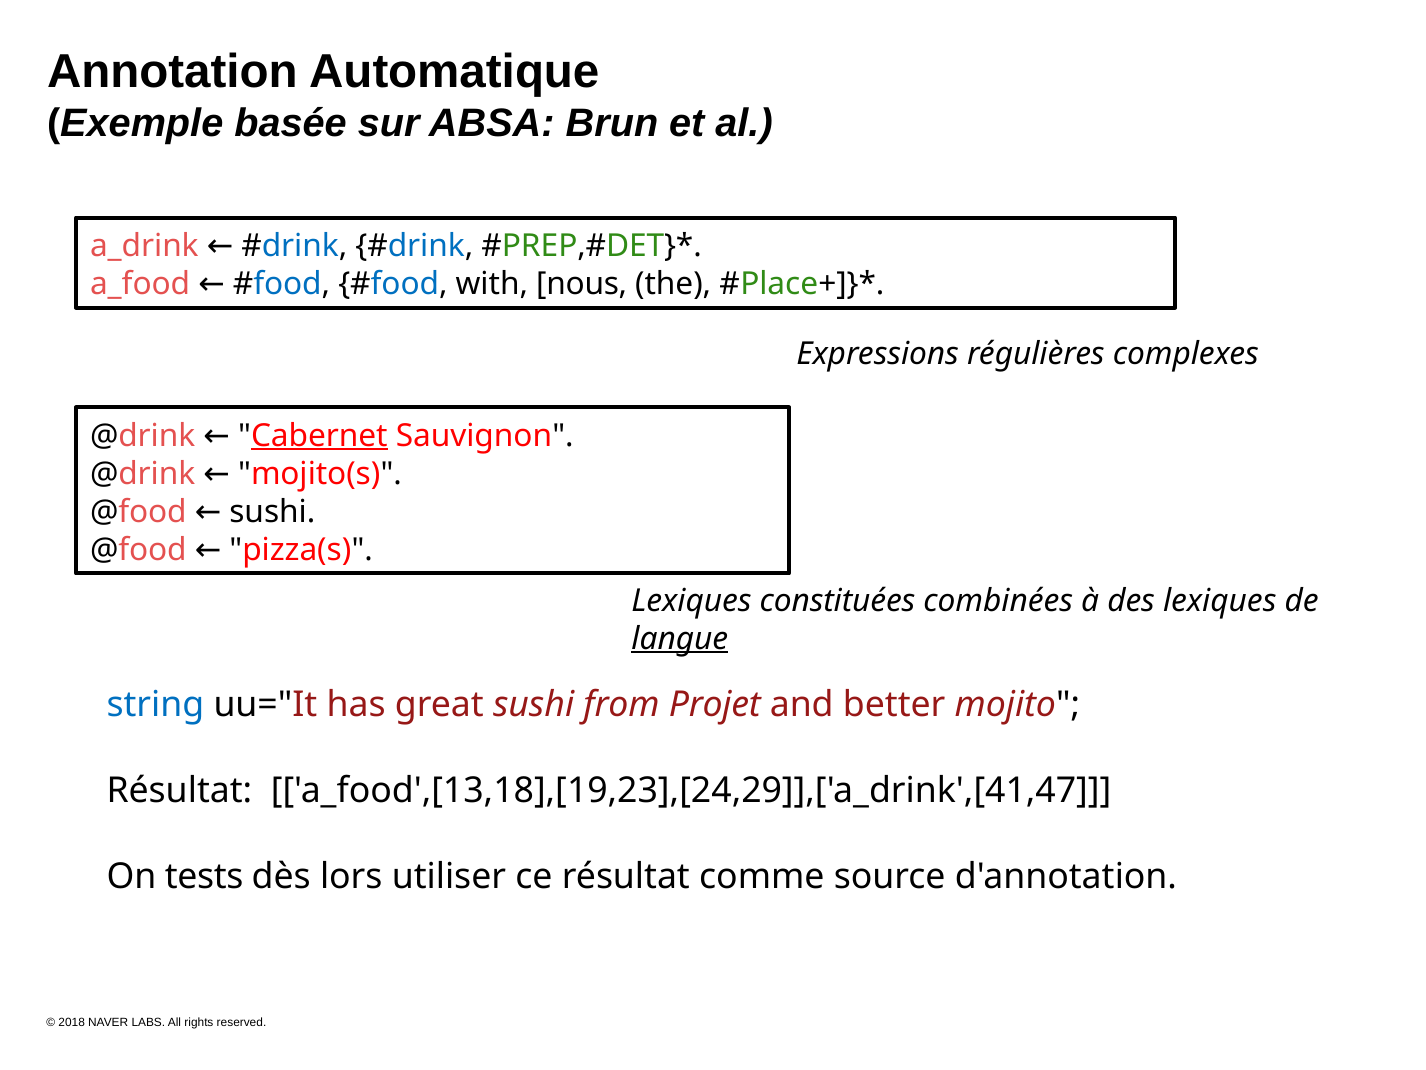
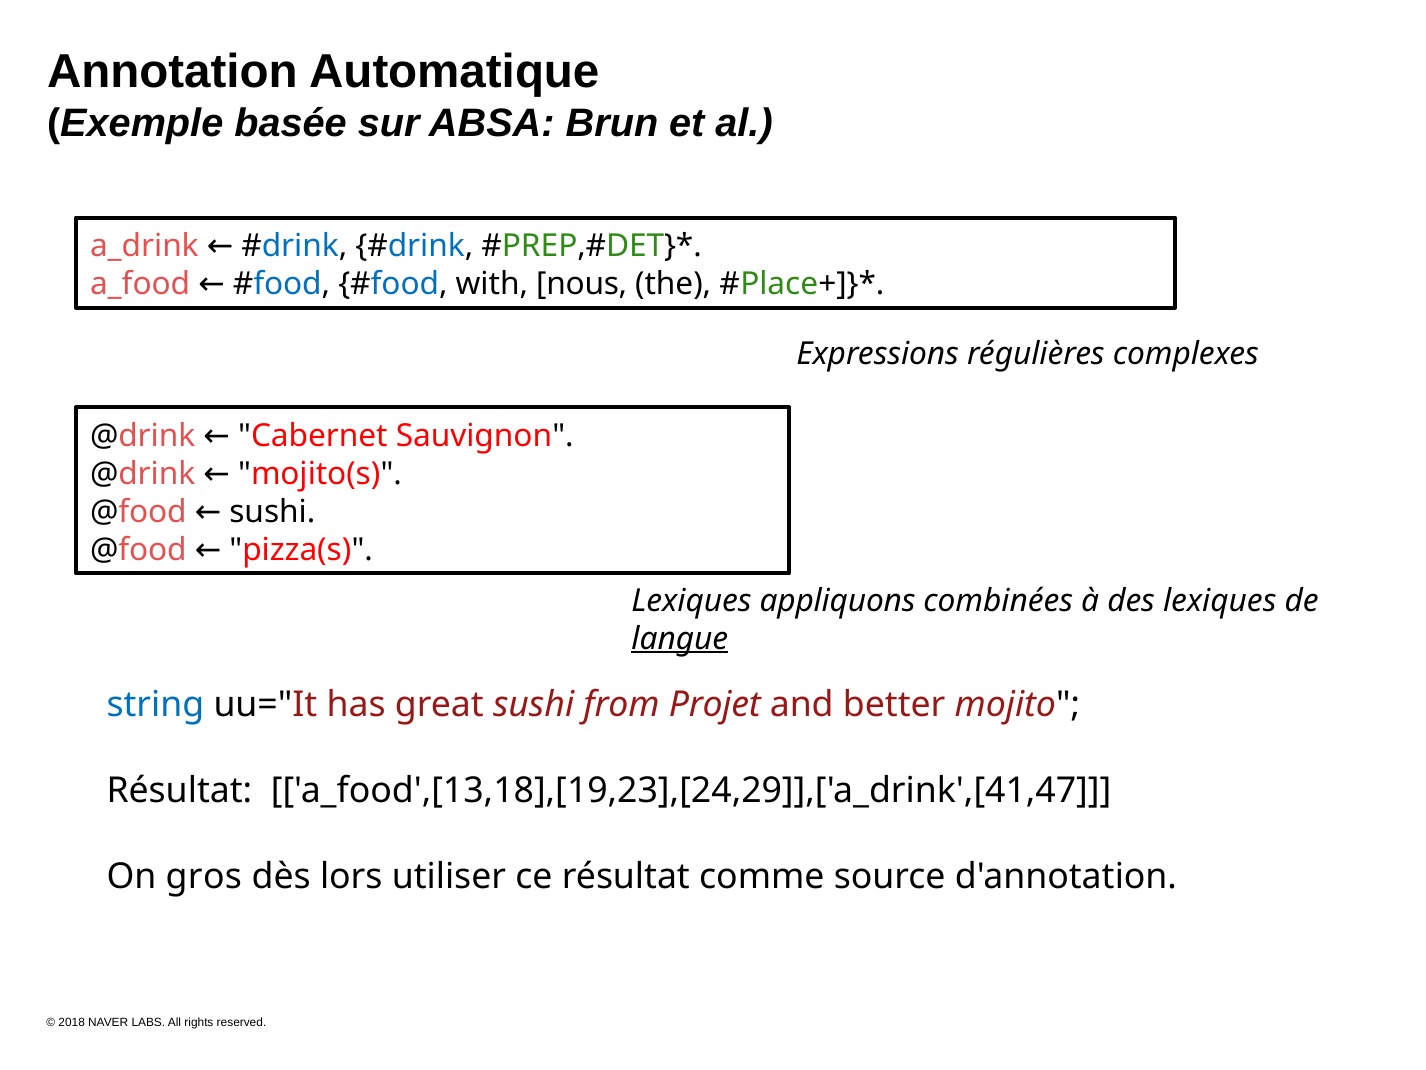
Cabernet underline: present -> none (319, 435)
constituées: constituées -> appliquons (838, 600)
tests: tests -> gros (204, 876)
